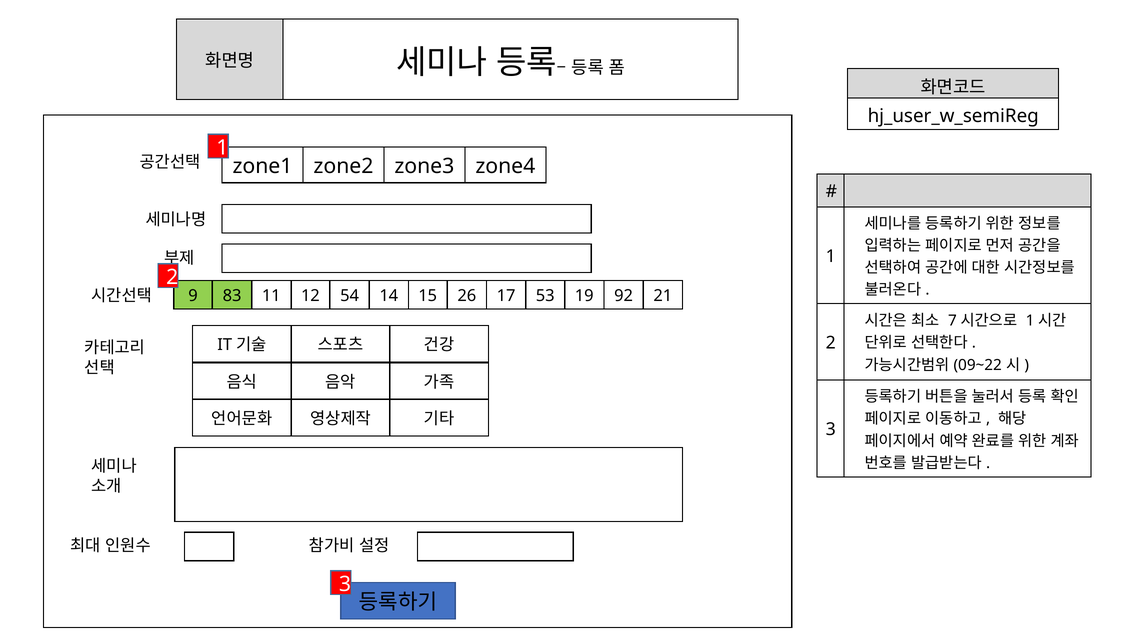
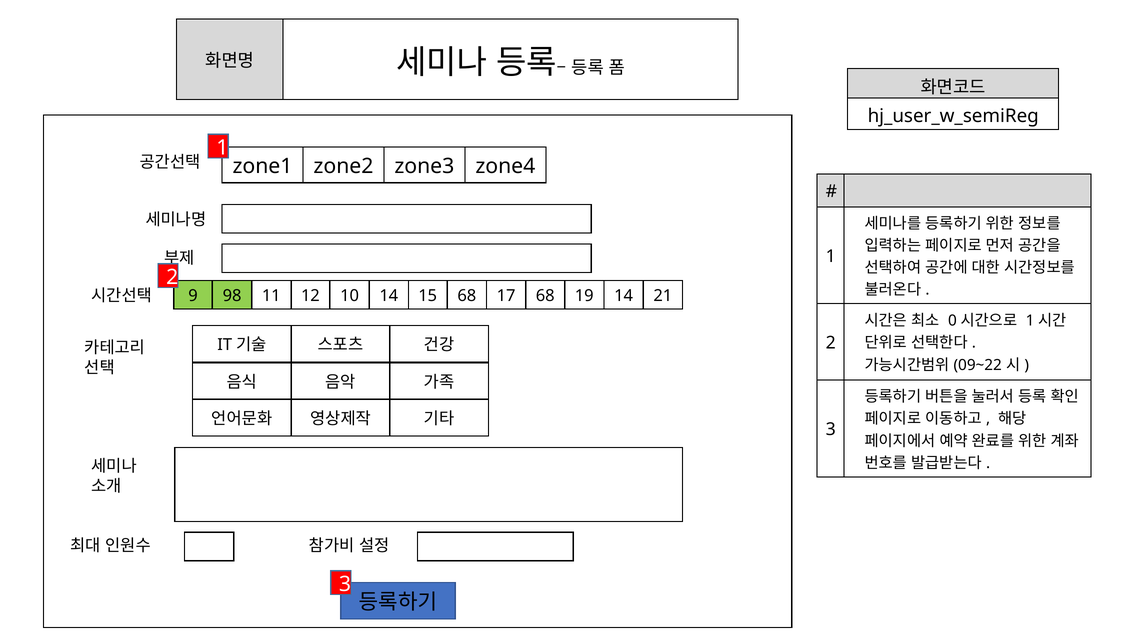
83: 83 -> 98 (232, 296)
54: 54 -> 10 (350, 296)
15 26: 26 -> 68 (467, 296)
17 53: 53 -> 68 (545, 296)
19 92: 92 -> 14 (624, 296)
7: 7 -> 0 (952, 320)
